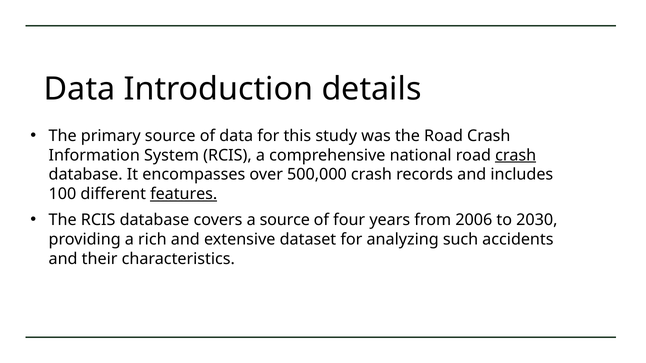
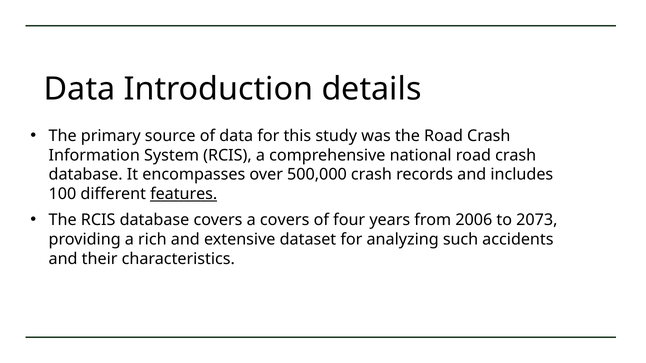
crash underline: present -> none (516, 155)
a source: source -> covers (285, 220)
2030: 2030 -> 2073 (537, 220)
